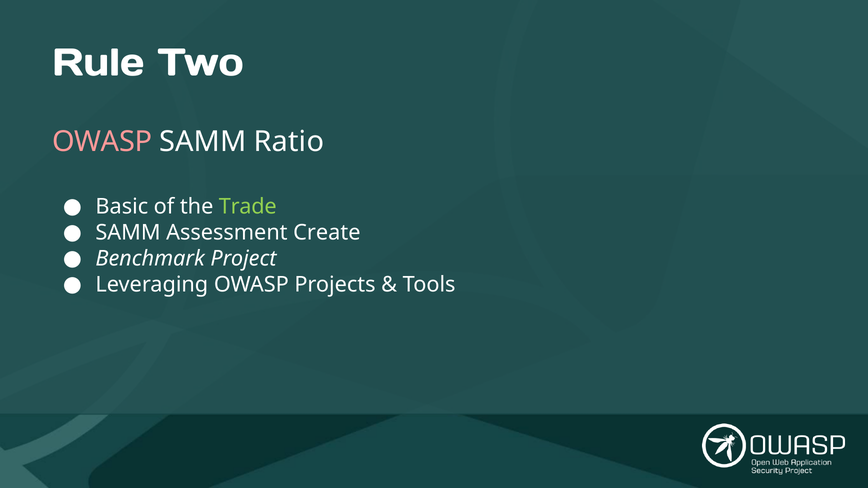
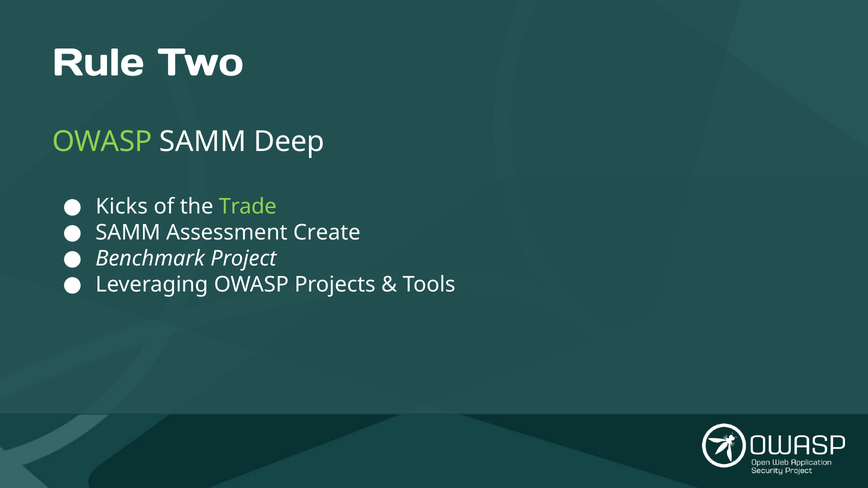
OWASP colour: pink -> light green (102, 142)
Ratio: Ratio -> Deep (289, 142)
Basic: Basic -> Kicks (122, 207)
